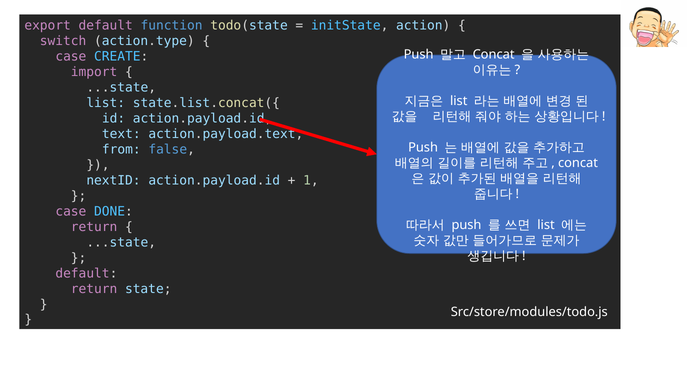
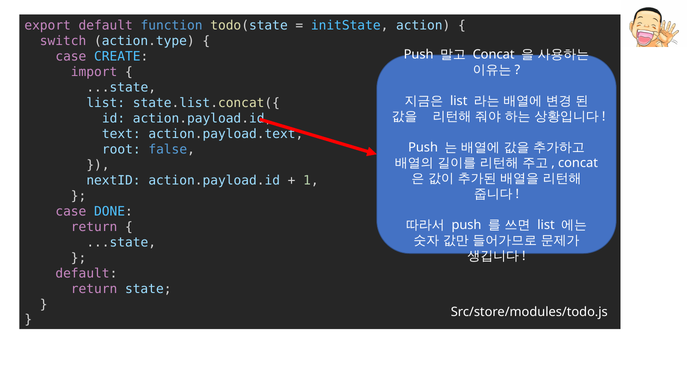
from: from -> root (121, 149)
